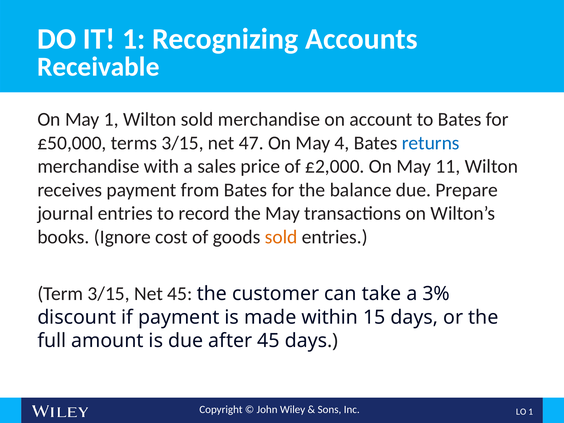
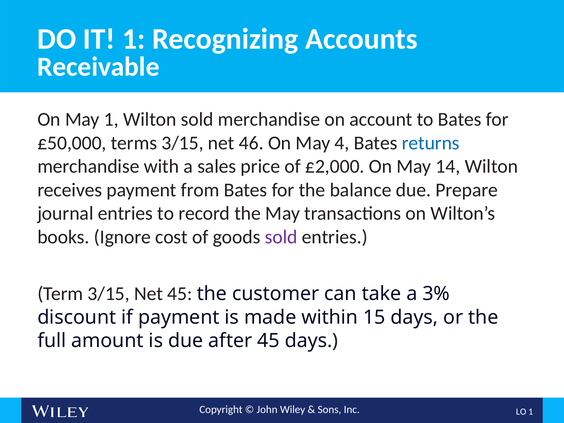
47: 47 -> 46 (251, 143)
11: 11 -> 14 (448, 167)
sold colour: orange -> purple (281, 237)
